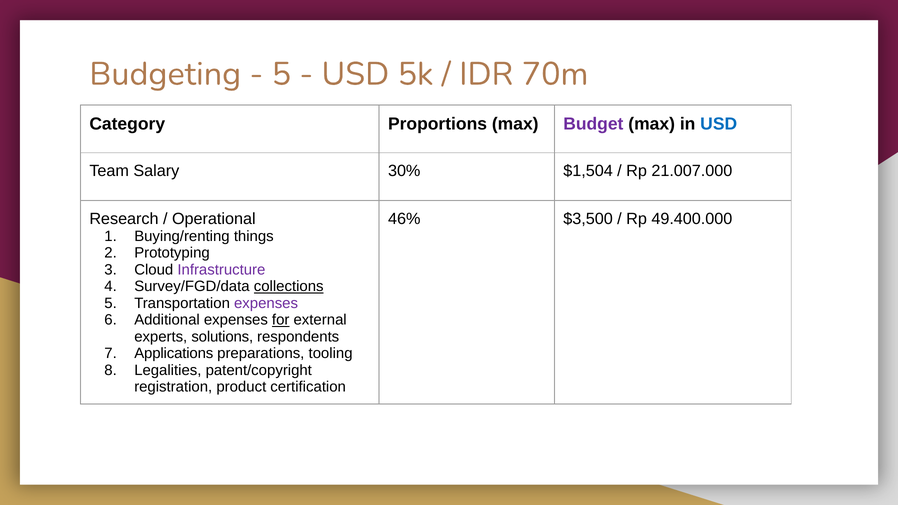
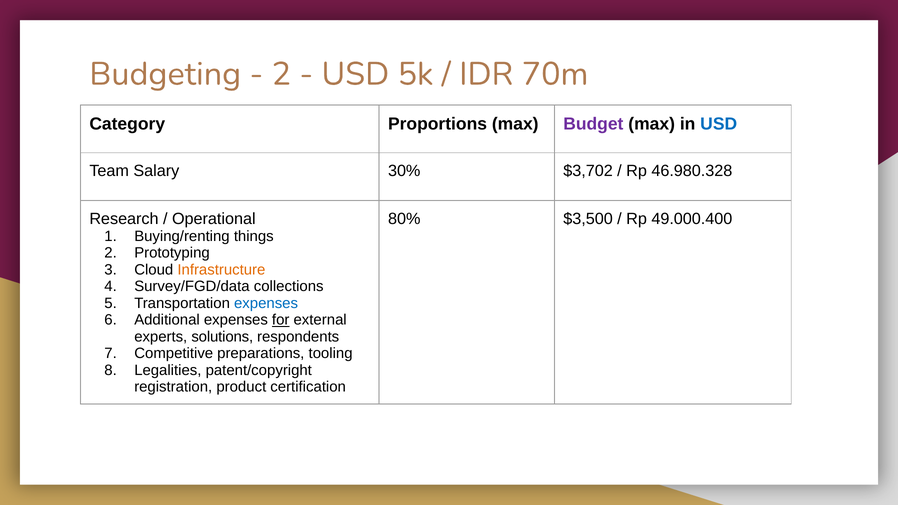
5: 5 -> 2 (281, 74)
$1,504: $1,504 -> $3,702 (588, 171)
21.007.000: 21.007.000 -> 46.980.328 (692, 171)
46%: 46% -> 80% (404, 219)
49.400.000: 49.400.000 -> 49.000.400 (692, 219)
Infrastructure colour: purple -> orange (221, 270)
collections underline: present -> none (289, 287)
expenses colour: purple -> blue (266, 303)
Applications: Applications -> Competitive (174, 354)
